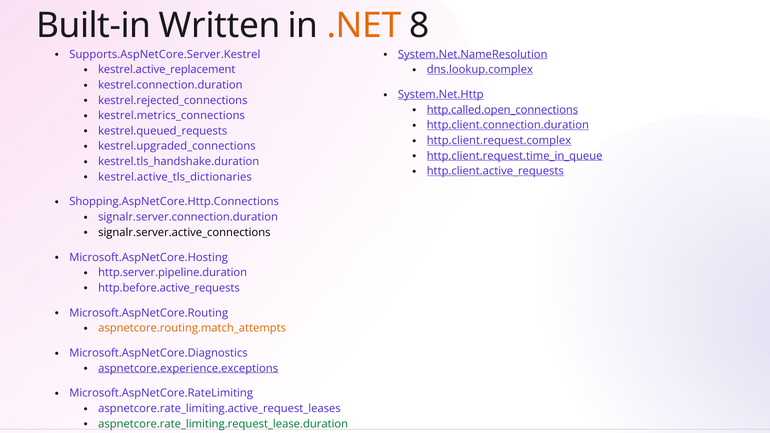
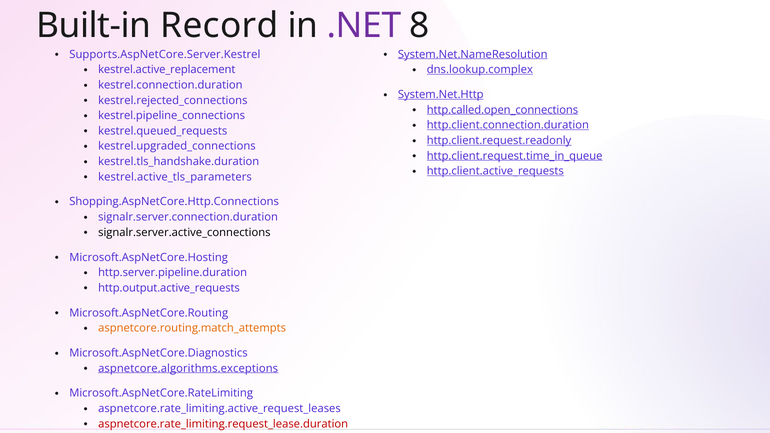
Written: Written -> Record (219, 26)
.NET colour: orange -> purple (364, 26)
kestrel.metrics_connections: kestrel.metrics_connections -> kestrel.pipeline_connections (172, 116)
http.client.request.complex: http.client.request.complex -> http.client.request.readonly (499, 141)
kestrel.active_tls_dictionaries: kestrel.active_tls_dictionaries -> kestrel.active_tls_parameters (175, 177)
http.before.active_requests: http.before.active_requests -> http.output.active_requests (169, 288)
aspnetcore.experience.exceptions: aspnetcore.experience.exceptions -> aspnetcore.algorithms.exceptions (188, 368)
aspnetcore.rate_limiting.request_lease.duration colour: green -> red (223, 424)
